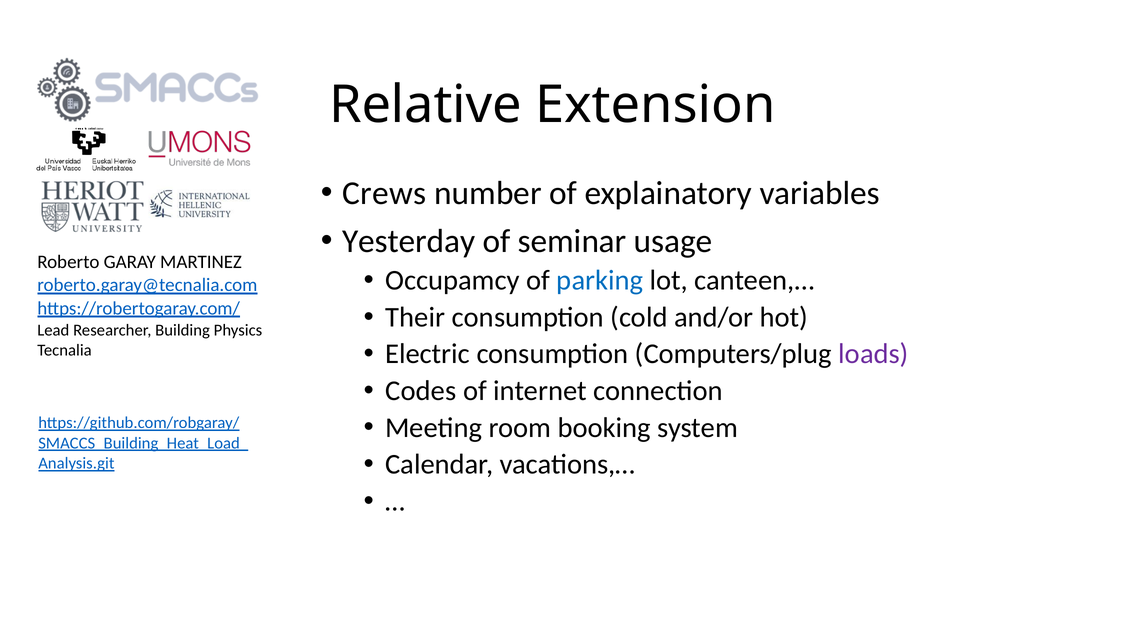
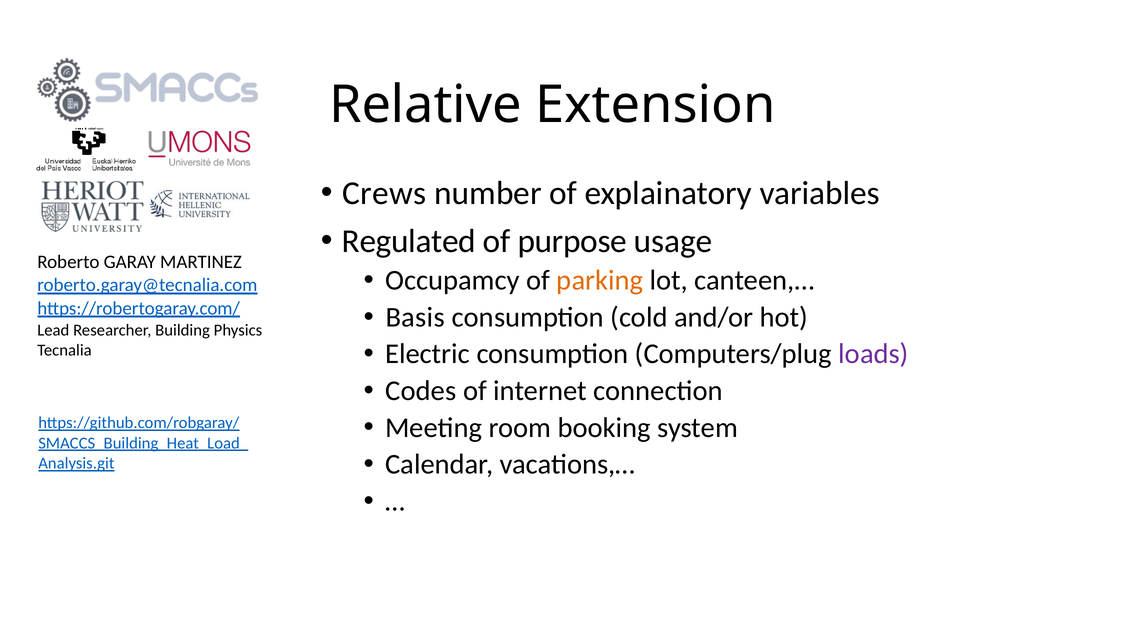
Yesterday: Yesterday -> Regulated (409, 241)
seminar: seminar -> purpose (572, 241)
parking colour: blue -> orange (600, 281)
Their: Their -> Basis (415, 318)
